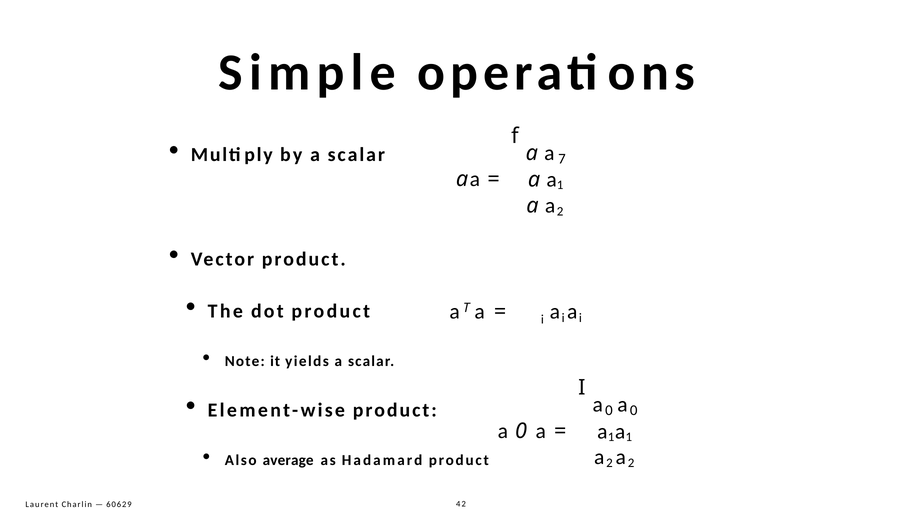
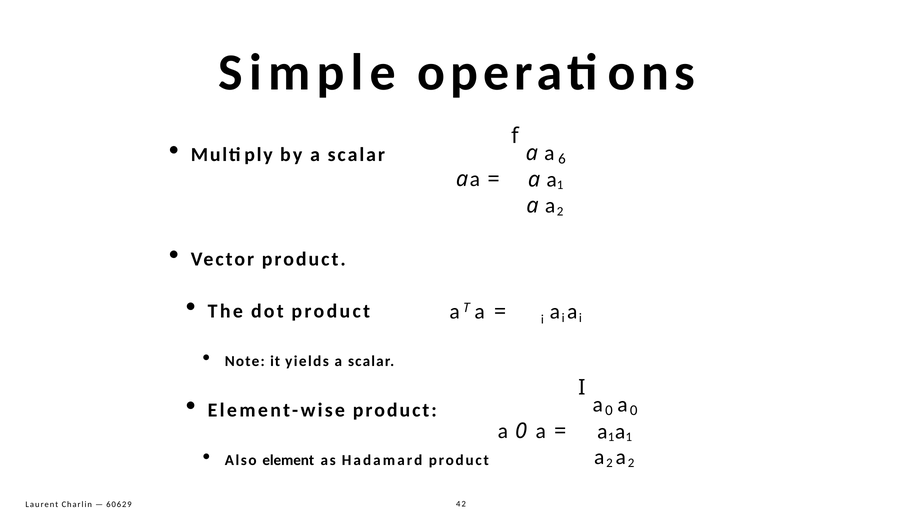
7: 7 -> 6 (562, 159)
average: average -> element (288, 460)
